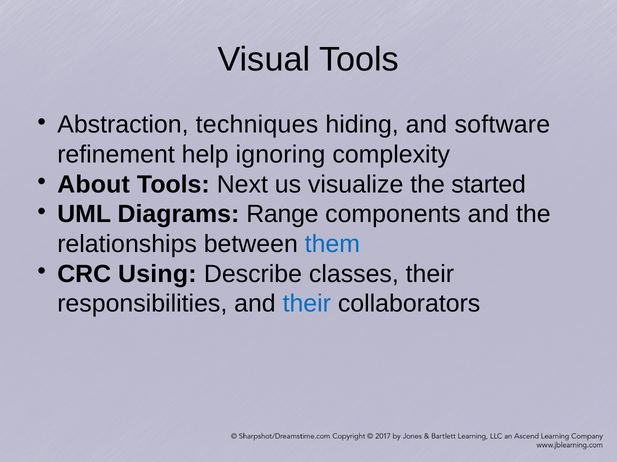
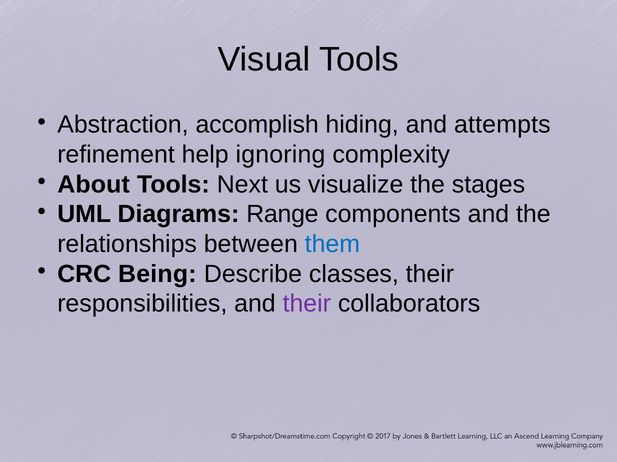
techniques: techniques -> accomplish (257, 125)
software: software -> attempts (502, 125)
started: started -> stages (488, 185)
Using: Using -> Being (157, 274)
their colour: blue -> purple (307, 304)
